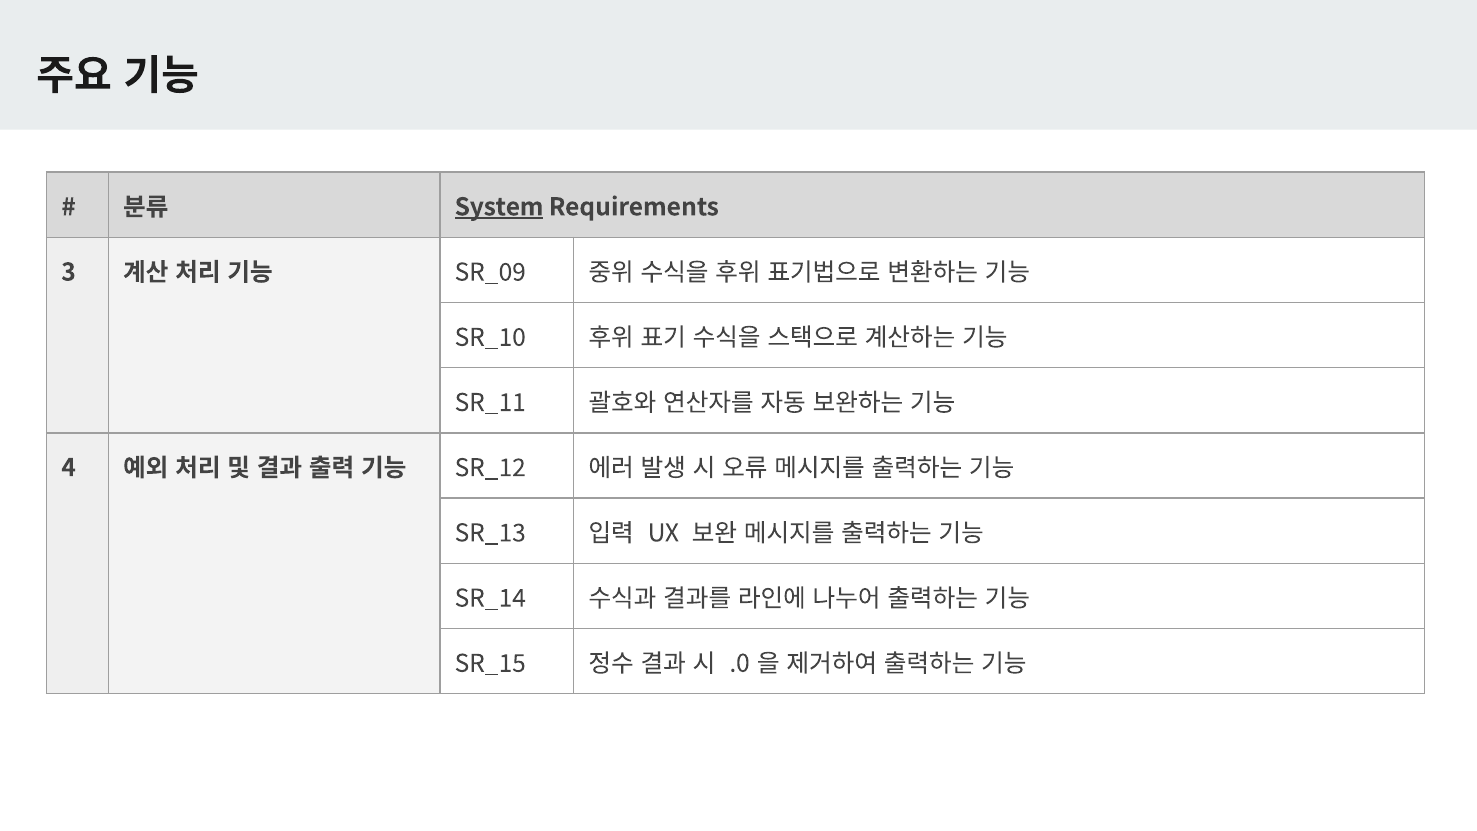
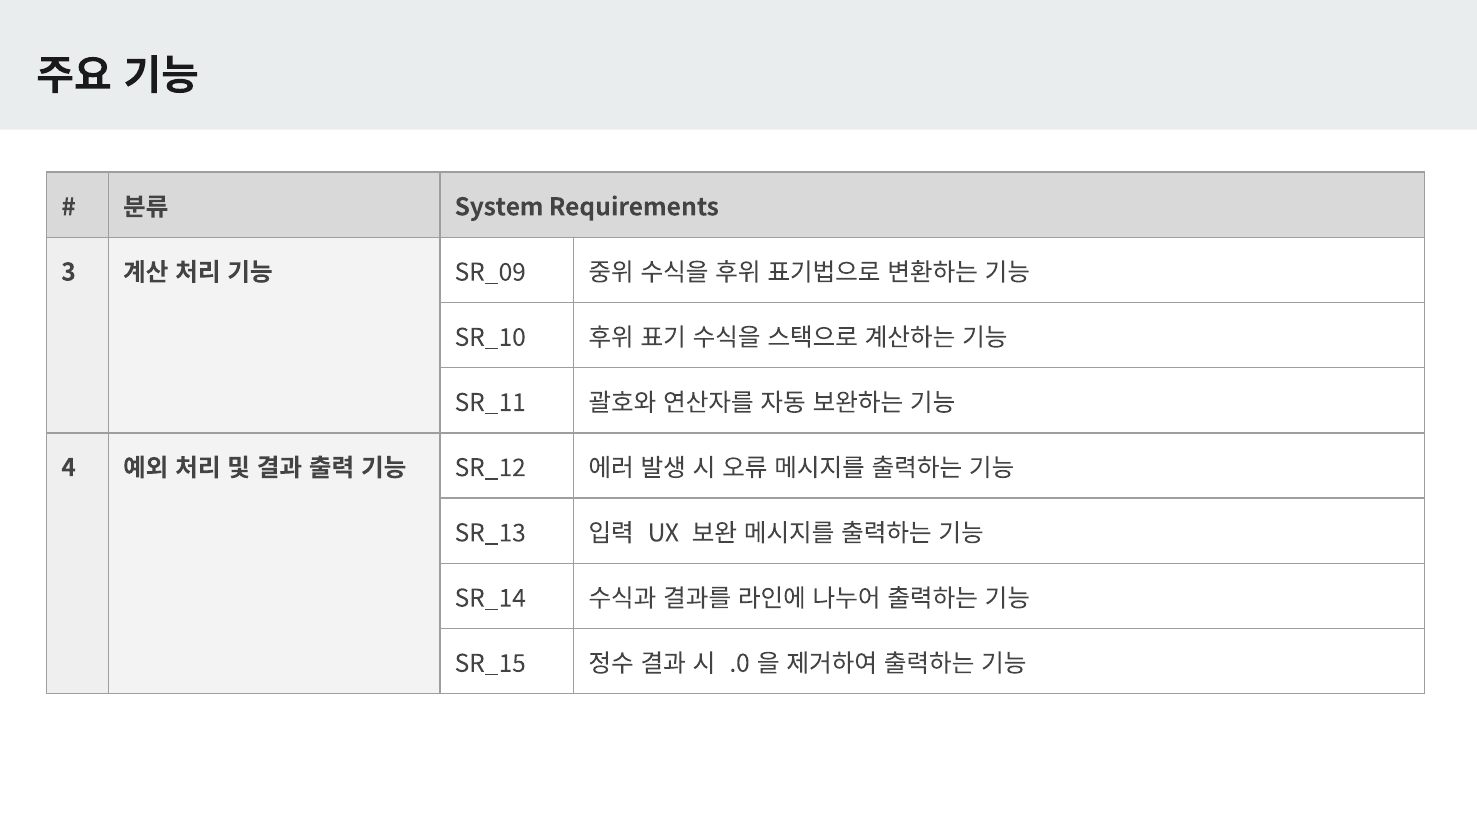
System underline: present -> none (499, 207)
